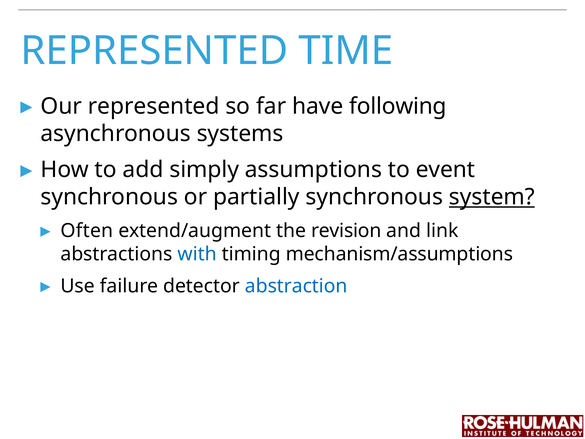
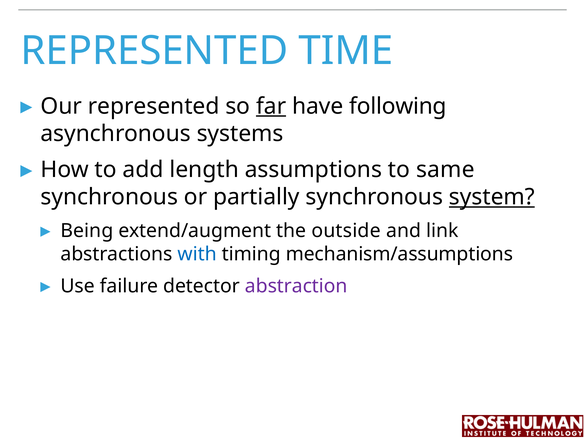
far underline: none -> present (271, 106)
simply: simply -> length (204, 170)
event: event -> same (445, 170)
Often: Often -> Being (87, 231)
revision: revision -> outside (346, 231)
abstraction colour: blue -> purple (296, 286)
